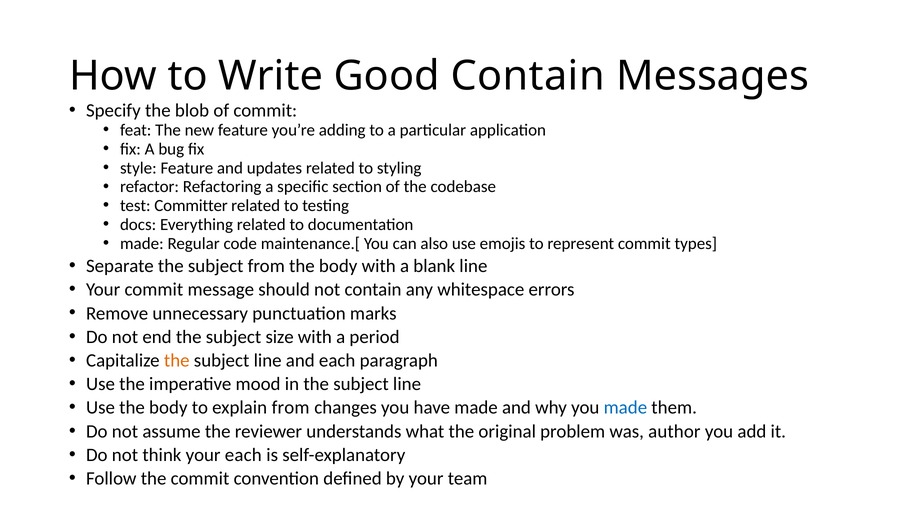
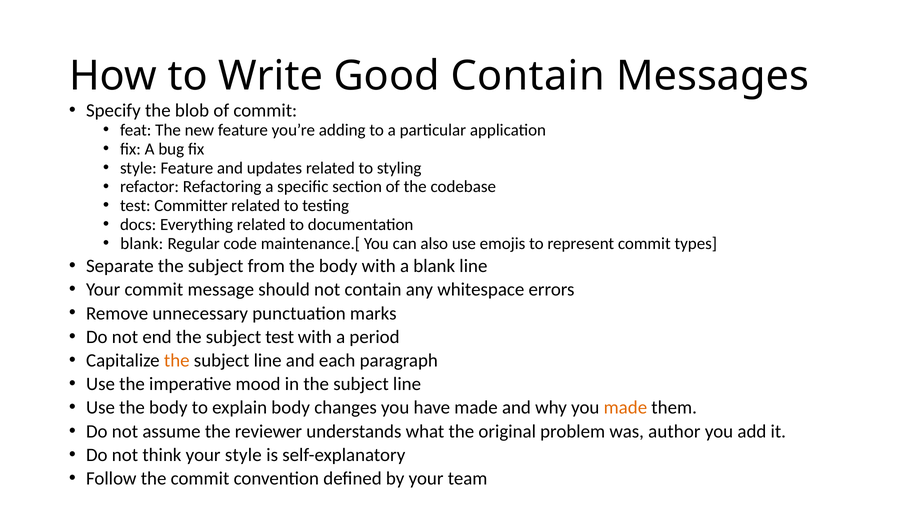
made: made -> blank (142, 243)
subject size: size -> test (280, 337)
explain from: from -> body (291, 407)
made colour: blue -> orange (625, 407)
your each: each -> style (243, 455)
